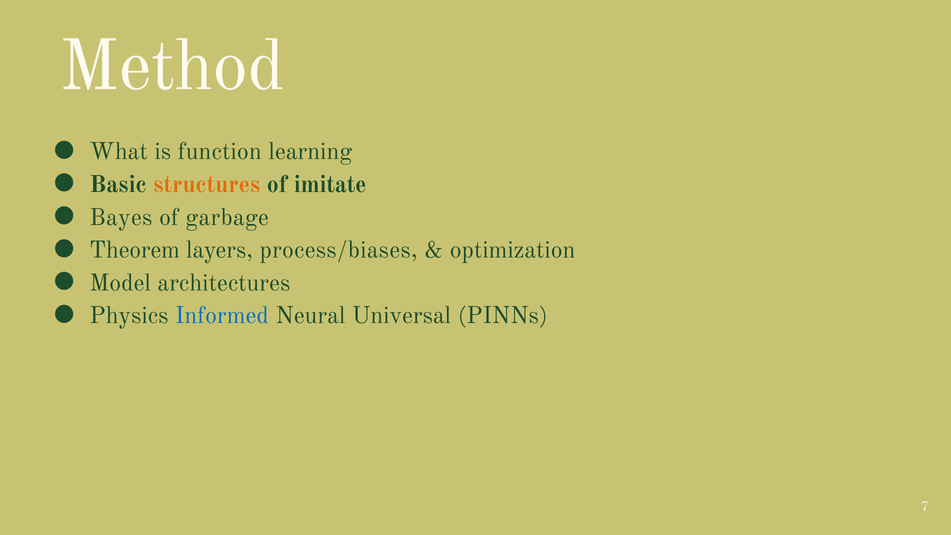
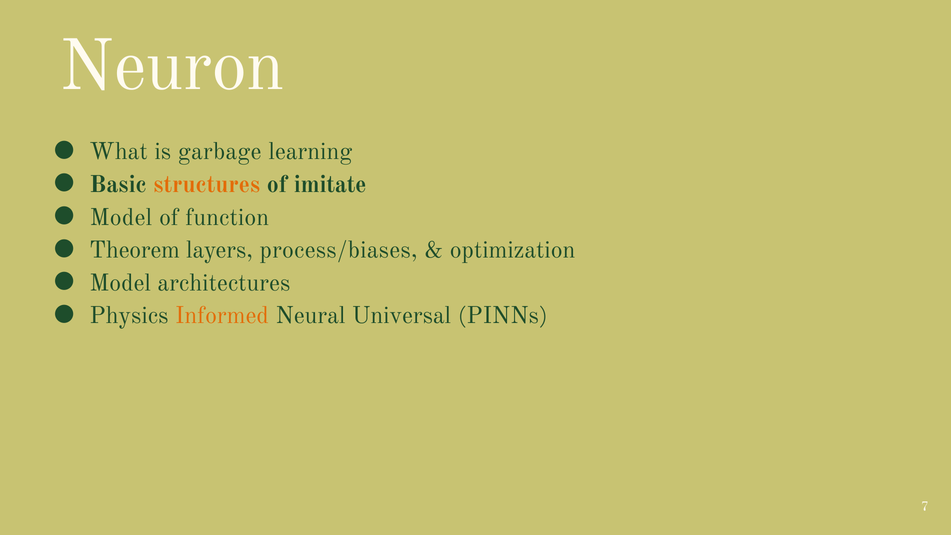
Method: Method -> Neuron (172, 66)
function: function -> garbage (220, 152)
Bayes: Bayes -> Model (121, 217)
garbage: garbage -> function (227, 217)
Informed colour: blue -> orange (222, 316)
